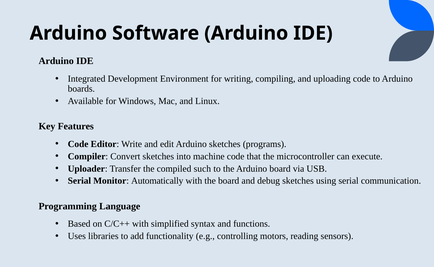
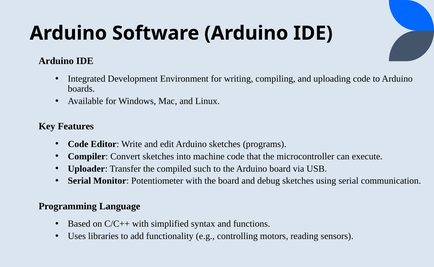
Automatically: Automatically -> Potentiometer (157, 181)
